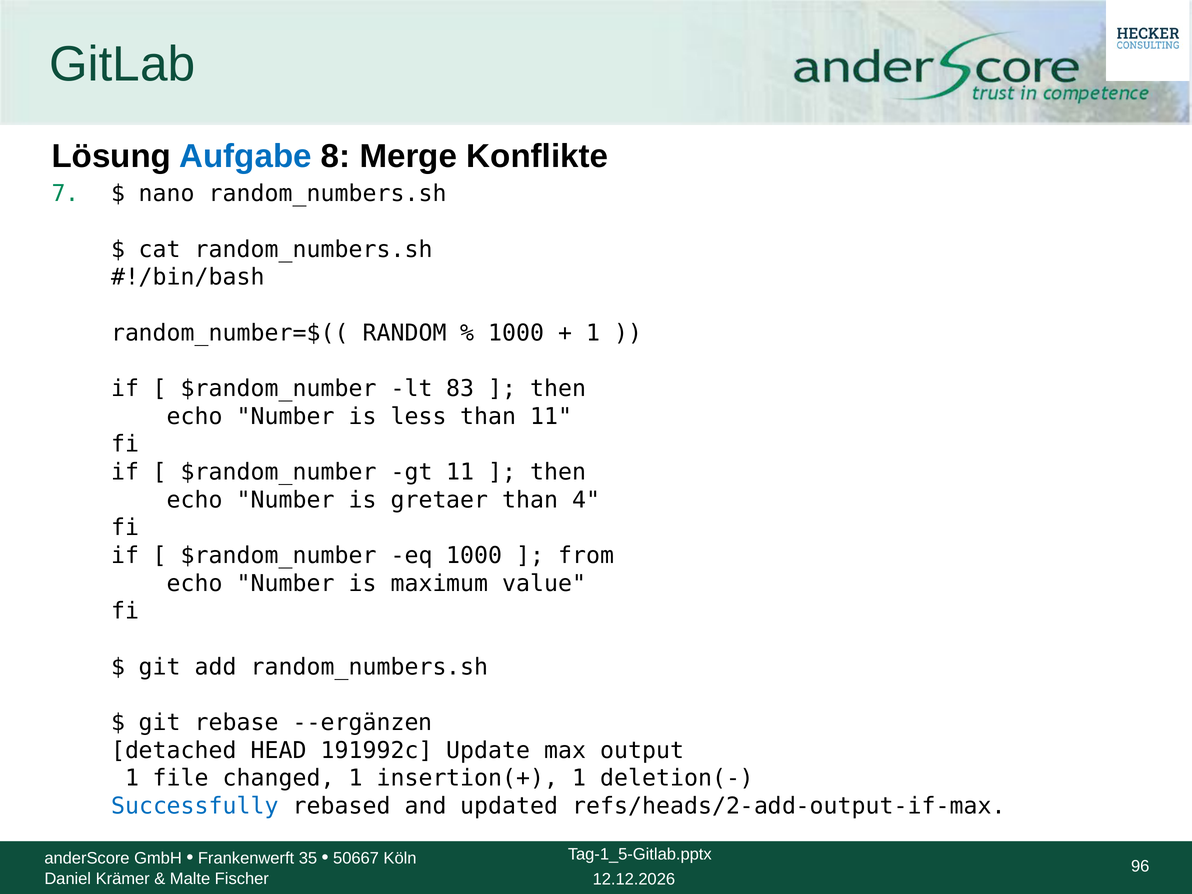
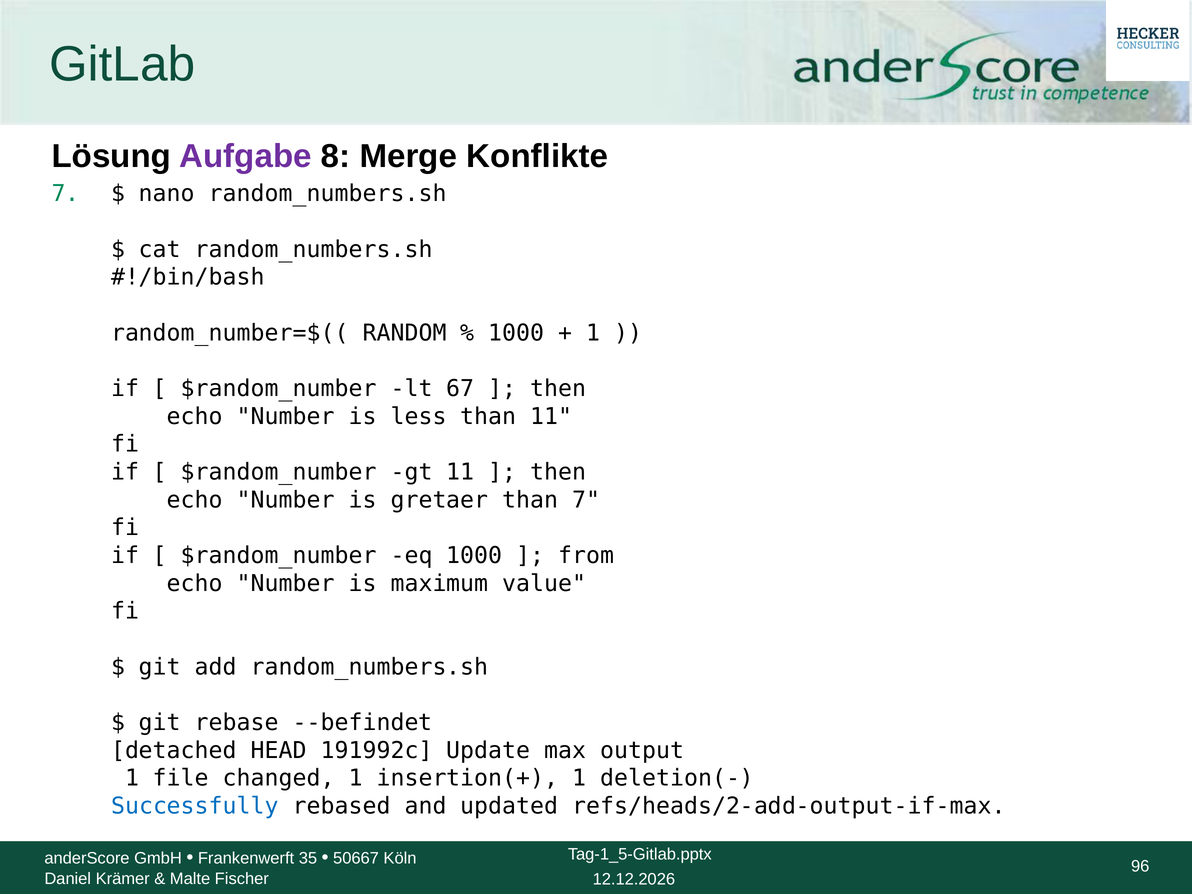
Aufgabe colour: blue -> purple (245, 156)
83: 83 -> 67 (460, 389)
than 4: 4 -> 7 (586, 500)
--ergänzen: --ergänzen -> --befindet (363, 723)
